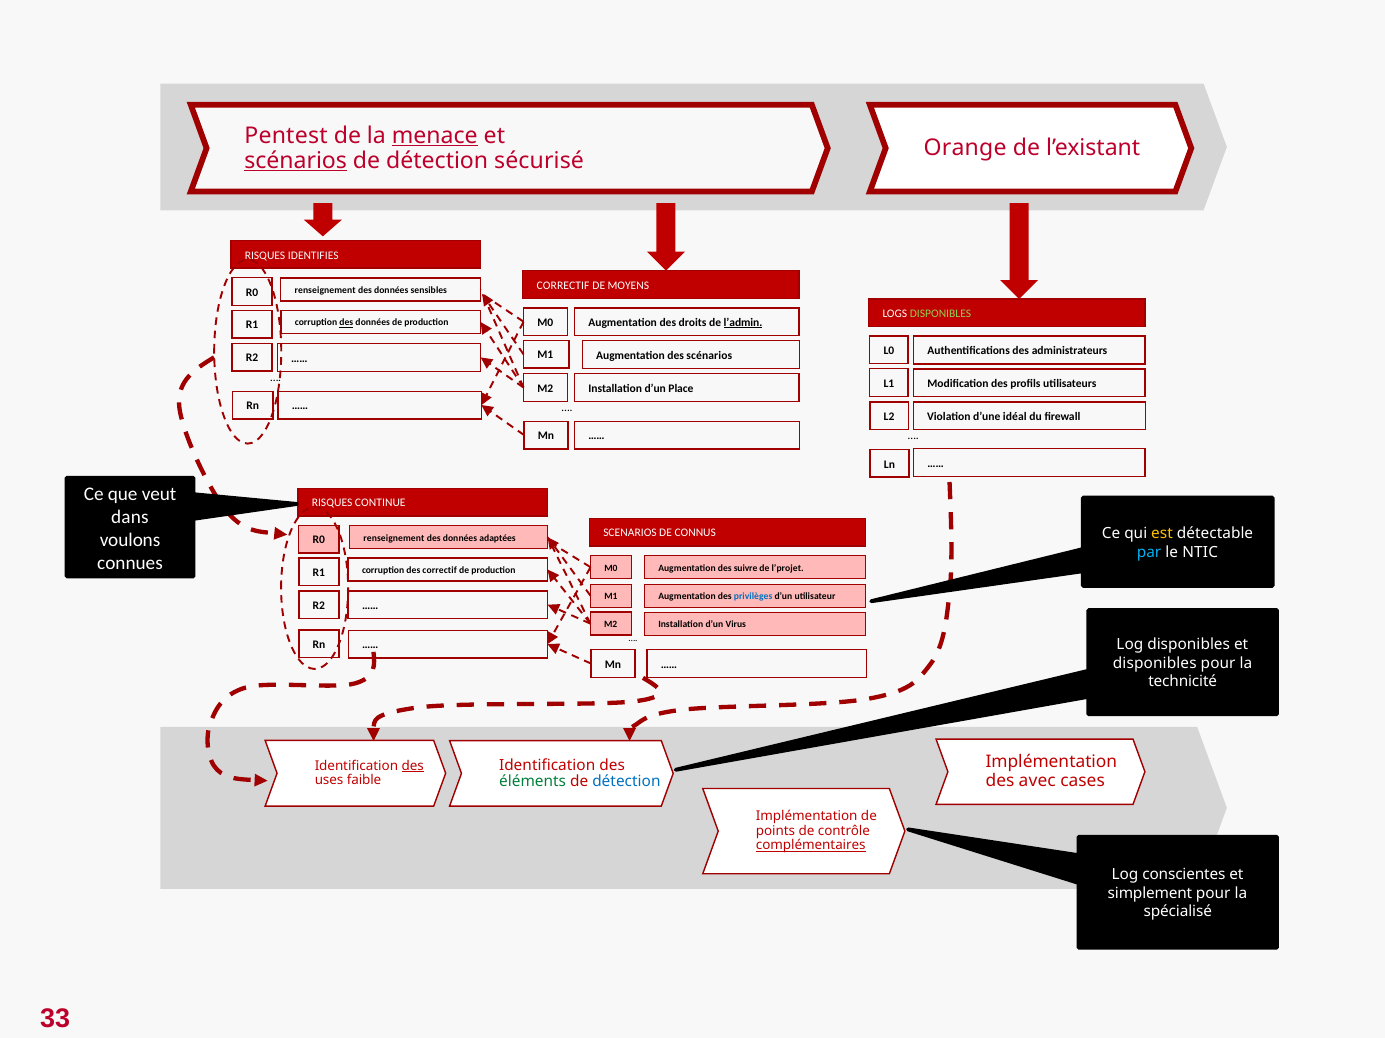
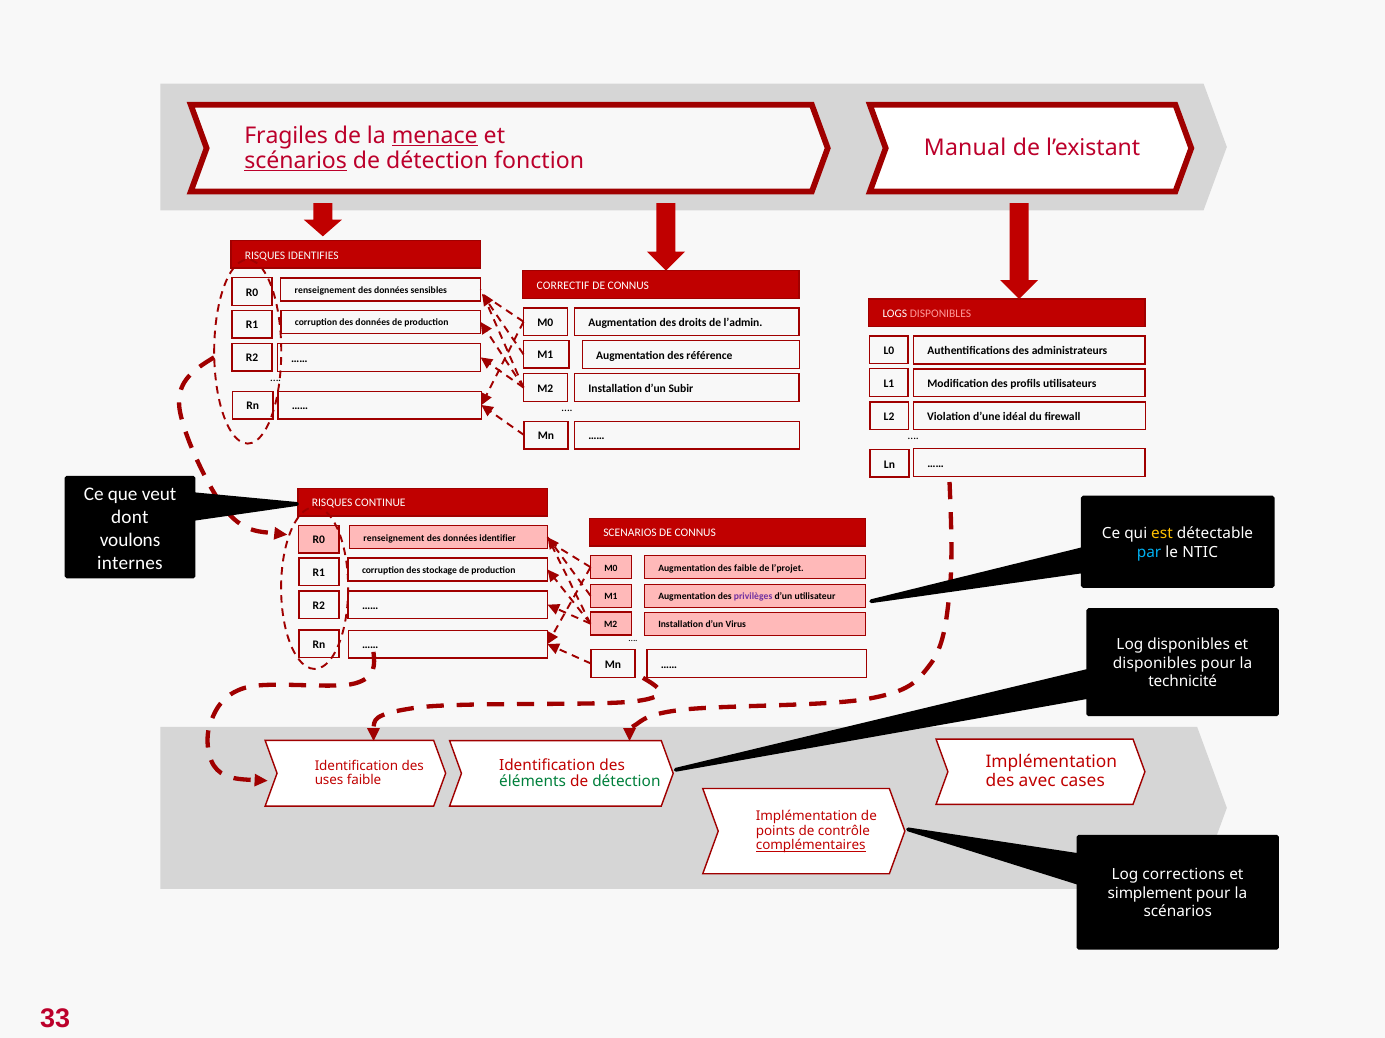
Pentest: Pentest -> Fragiles (286, 136)
Orange: Orange -> Manual (965, 148)
sécurisé: sécurisé -> fonction (539, 161)
MOYENS: MOYENS -> CONNUS (628, 285)
DISPONIBLES colour: light green -> pink (941, 314)
l’admin underline: present -> none (743, 323)
des underline: present -> none (346, 323)
des scénarios: scénarios -> référence (709, 356)
Place: Place -> Subir (681, 389)
dans: dans -> dont (130, 517)
adaptées: adaptées -> identifier (498, 538)
connues: connues -> internes (130, 563)
des suivre: suivre -> faible (745, 568)
des correctif: correctif -> stockage (440, 571)
privilèges colour: blue -> purple (753, 597)
des underline: present -> none (413, 766)
détection colour: blue -> green (626, 782)
conscientes: conscientes -> corrections (1184, 875)
spécialisé: spécialisé -> scénarios (1178, 912)
